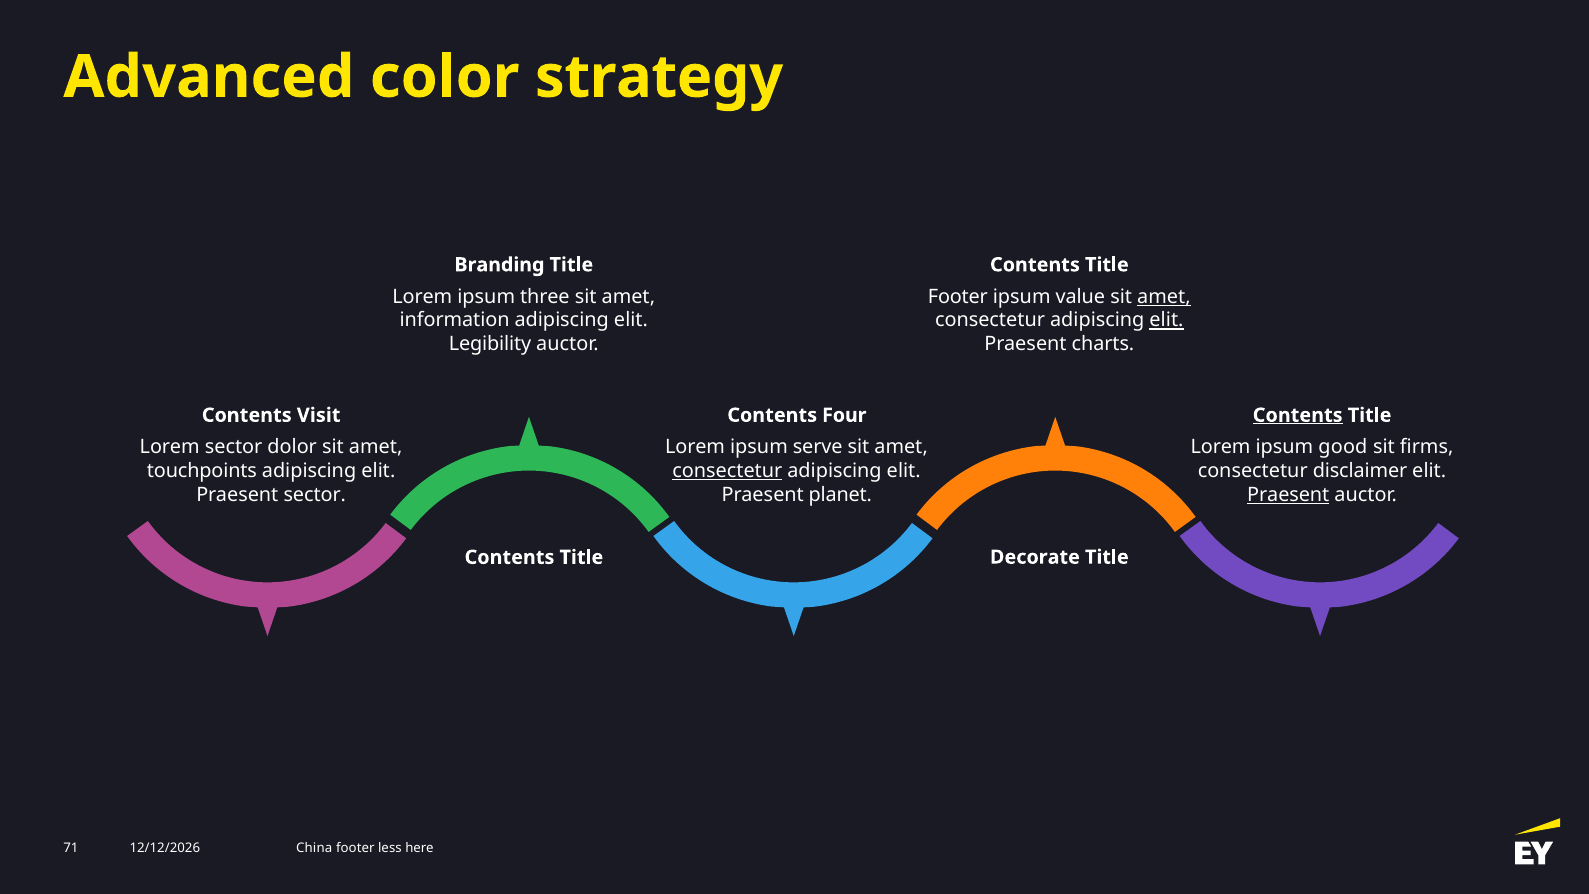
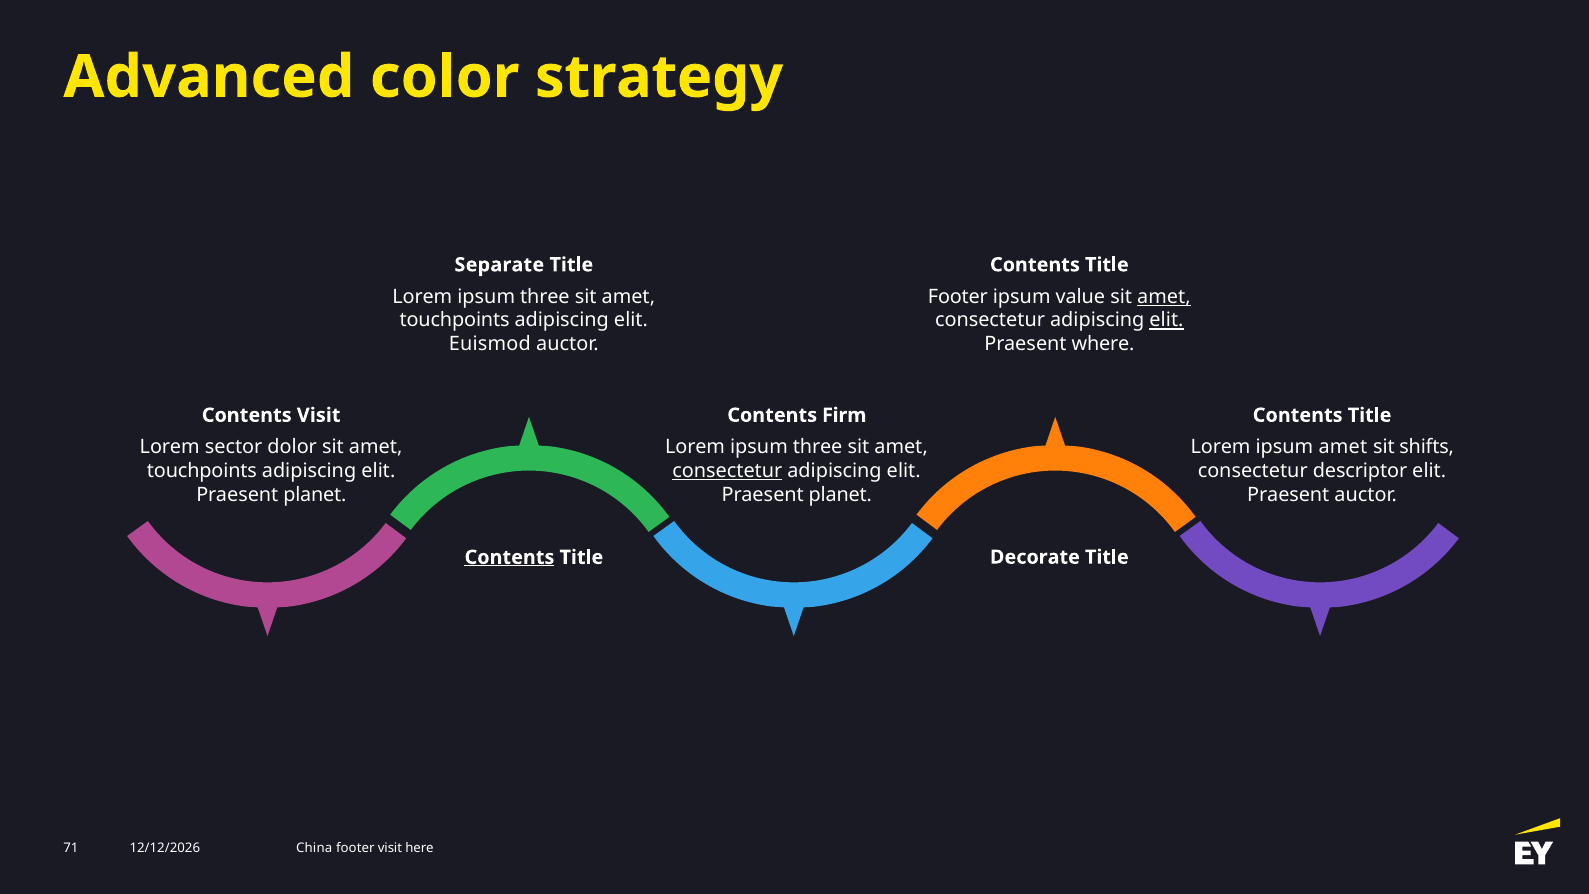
Branding: Branding -> Separate (499, 265)
information: information -> touchpoints (455, 320)
Legibility: Legibility -> Euismod (490, 344)
charts: charts -> where (1103, 344)
Four: Four -> Firm (844, 415)
Contents underline: present -> none (1298, 415)
serve: serve -> three (818, 447)
ipsum good: good -> amet (1343, 447)
firms: firms -> shifts (1427, 447)
disclaimer: disclaimer -> descriptor (1360, 471)
sector: sector -> planet (315, 495)
Praesent underline: present -> none (1288, 495)
Contents underline: none -> present (509, 557)
footer less: less -> visit (390, 848)
